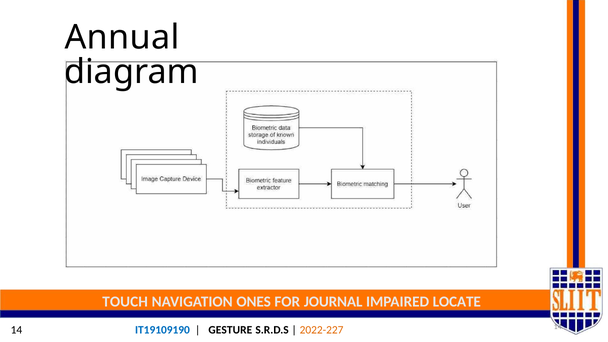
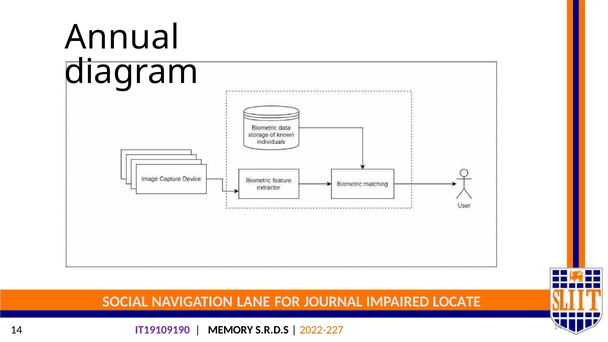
TOUCH: TOUCH -> SOCIAL (125, 302)
ONES: ONES -> LANE (254, 302)
IT19109190 colour: blue -> purple (162, 330)
GESTURE: GESTURE -> MEMORY (230, 330)
